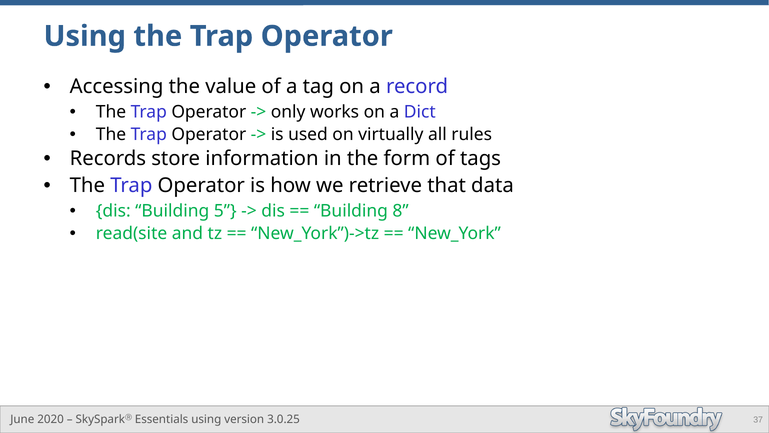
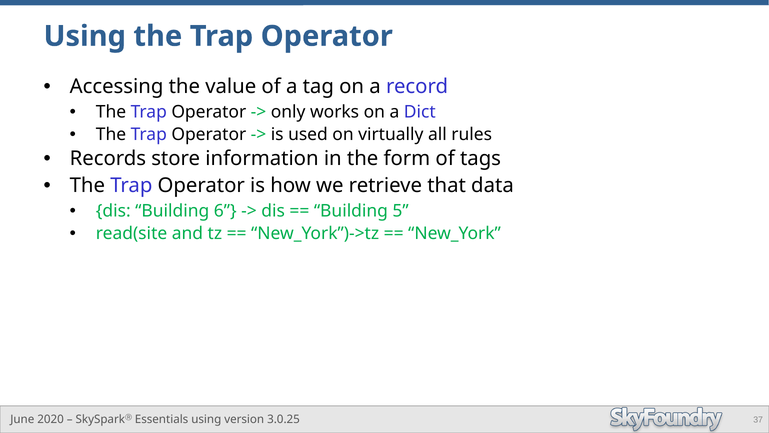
5: 5 -> 6 (225, 211)
8: 8 -> 5 (401, 211)
